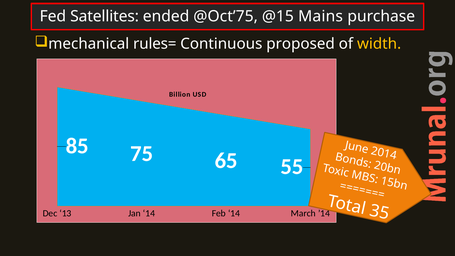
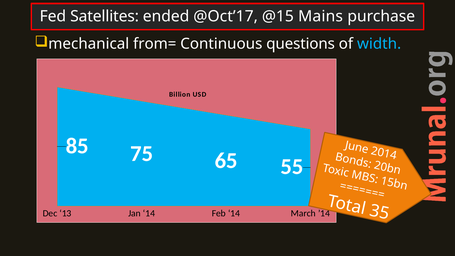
@Oct’75: @Oct’75 -> @Oct’17 (226, 16)
rules=: rules= -> from= (155, 44)
proposed: proposed -> questions (301, 44)
width colour: yellow -> light blue (379, 44)
